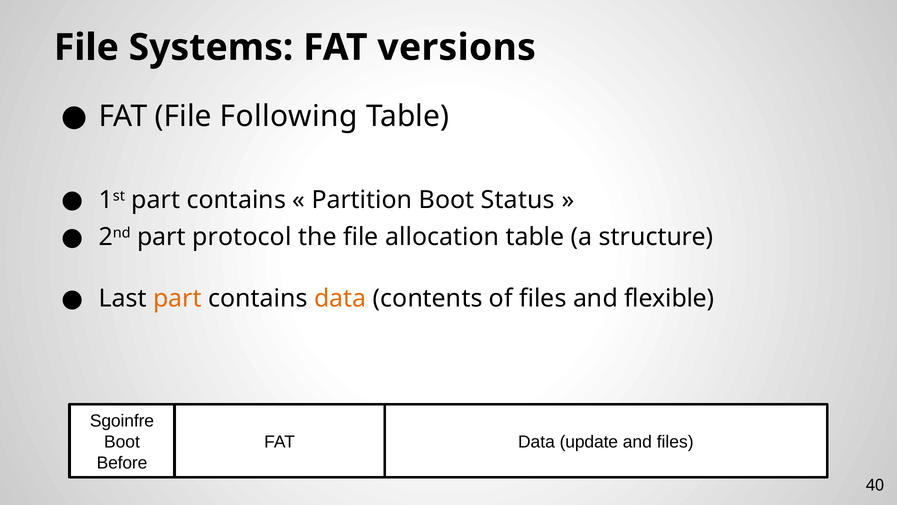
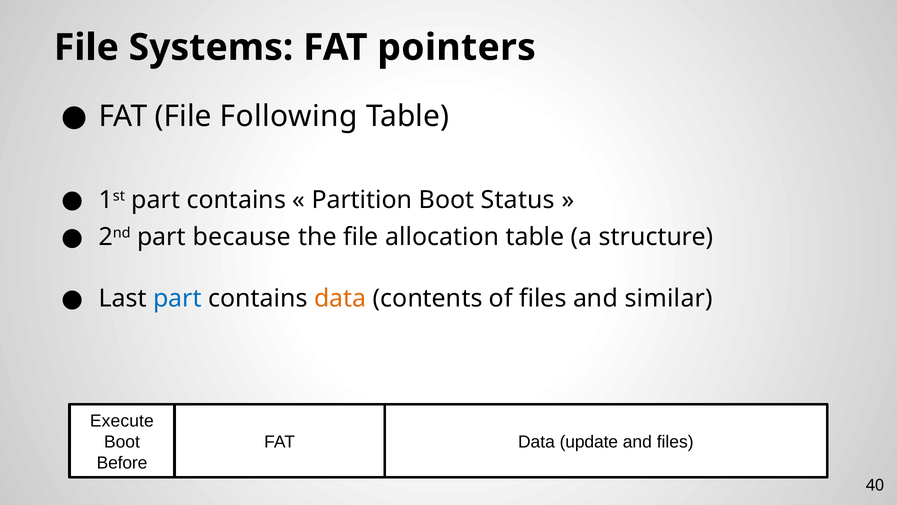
versions: versions -> pointers (457, 47)
protocol: protocol -> because (242, 237)
part colour: orange -> blue (177, 298)
flexible: flexible -> similar (669, 298)
Sgoinfre: Sgoinfre -> Execute (122, 421)
